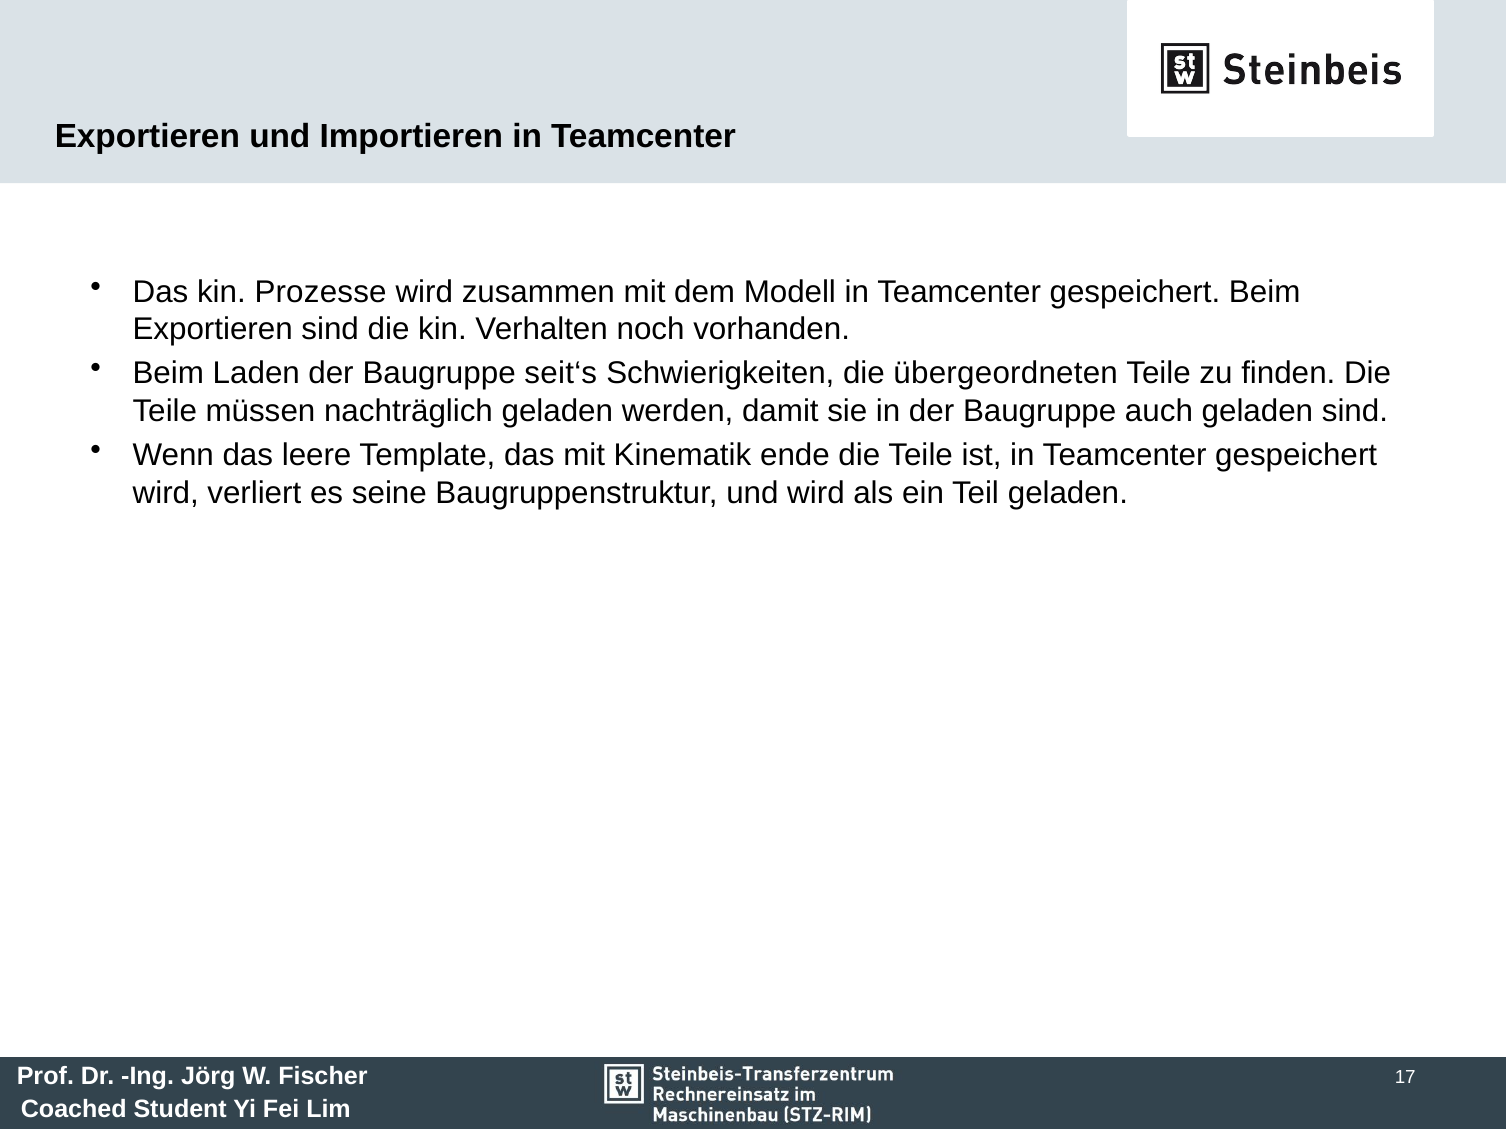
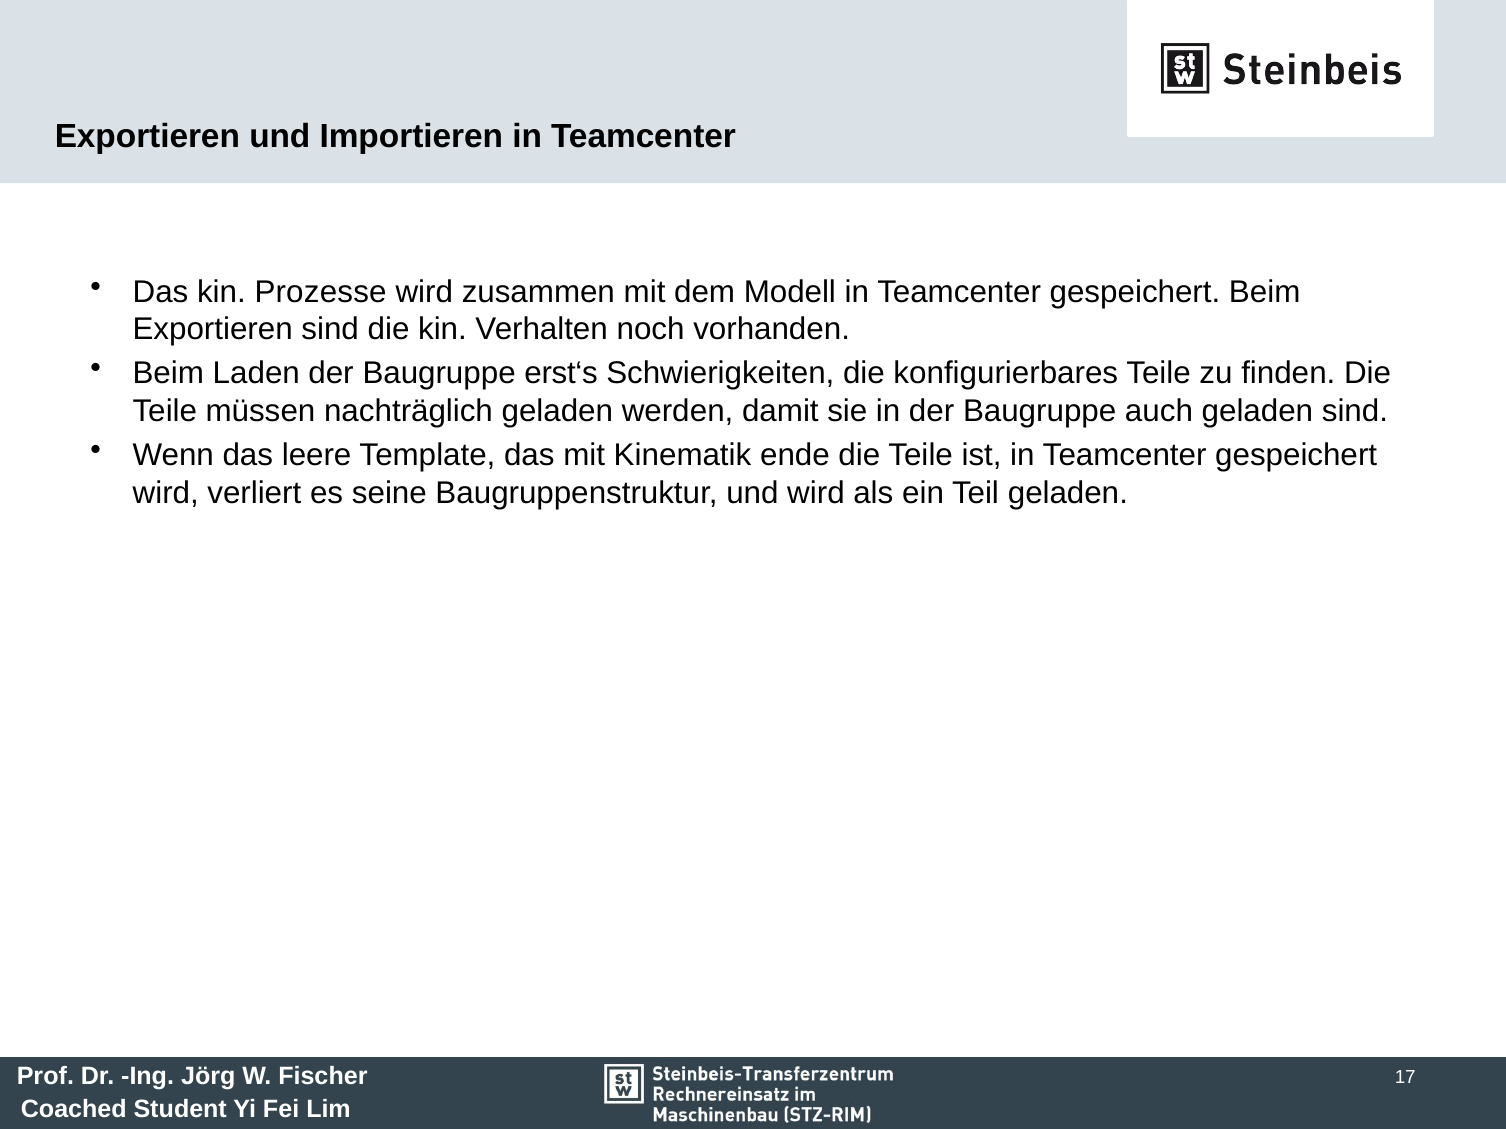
seit‘s: seit‘s -> erst‘s (561, 374)
übergeordneten: übergeordneten -> konfigurierbares (1006, 374)
